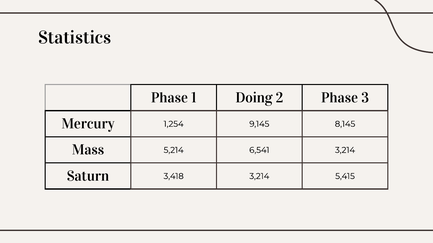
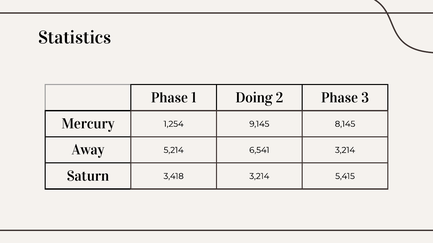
Mass: Mass -> Away (88, 150)
